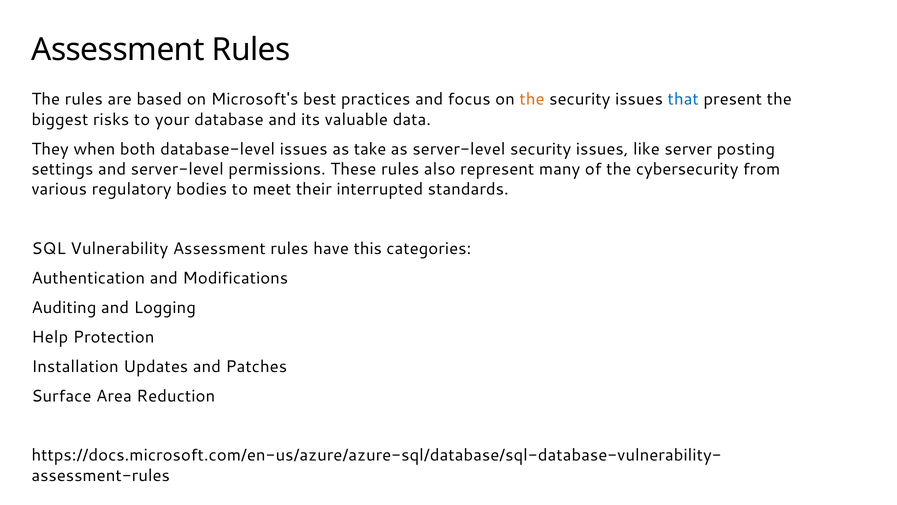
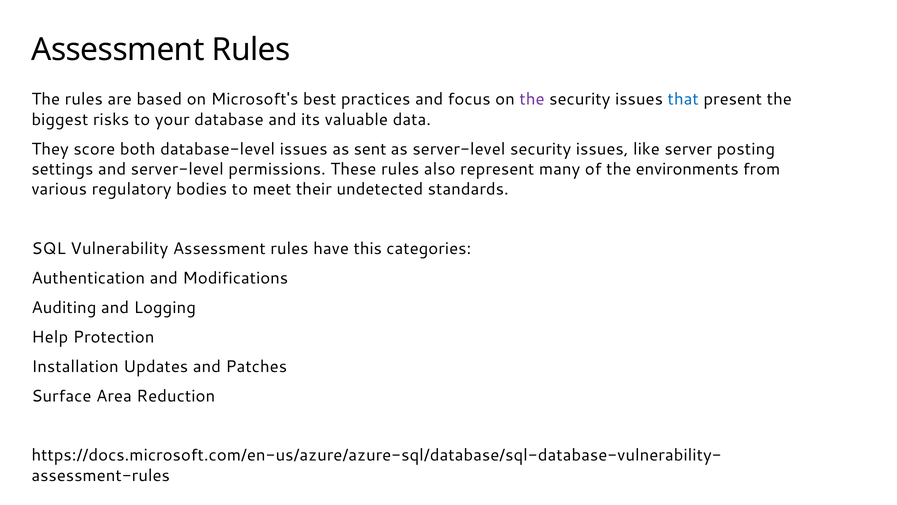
the colour: orange -> purple (532, 99)
when: when -> score (94, 149)
take: take -> sent (370, 149)
cybersecurity: cybersecurity -> environments (687, 169)
interrupted: interrupted -> undetected (380, 189)
